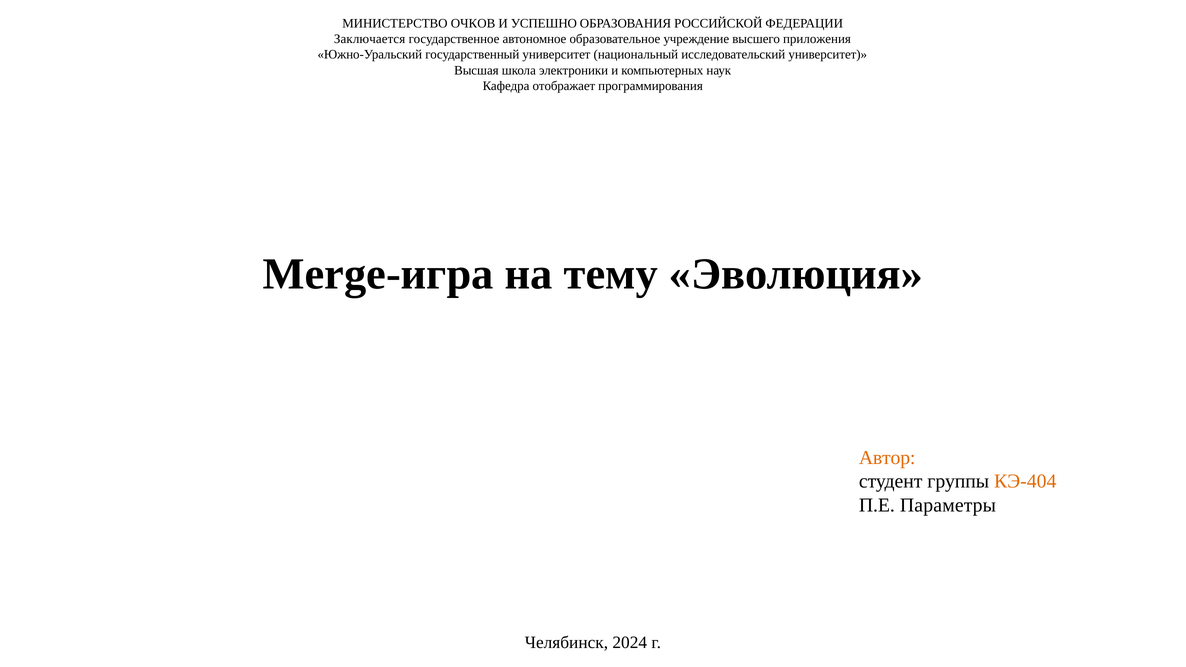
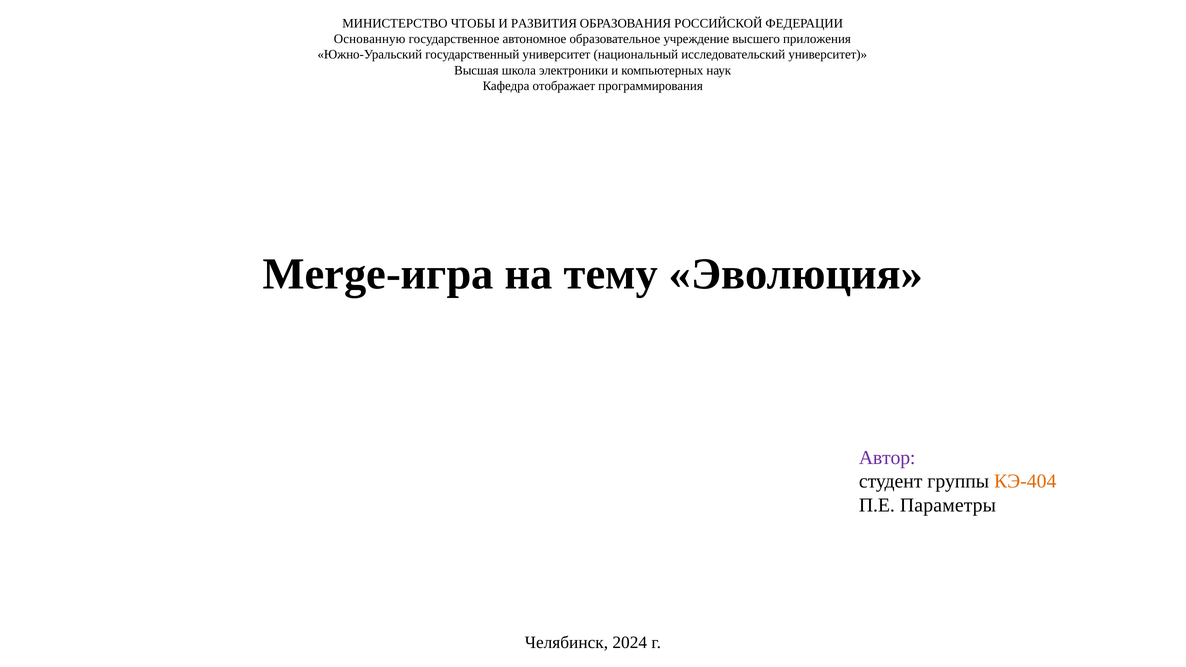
ОЧКОВ: ОЧКОВ -> ЧТОБЫ (473, 24)
УСПЕШНО: УСПЕШНО -> РАЗВИТИЯ (544, 24)
Заключается: Заключается -> Основанную (370, 39)
Автор colour: orange -> purple (887, 458)
